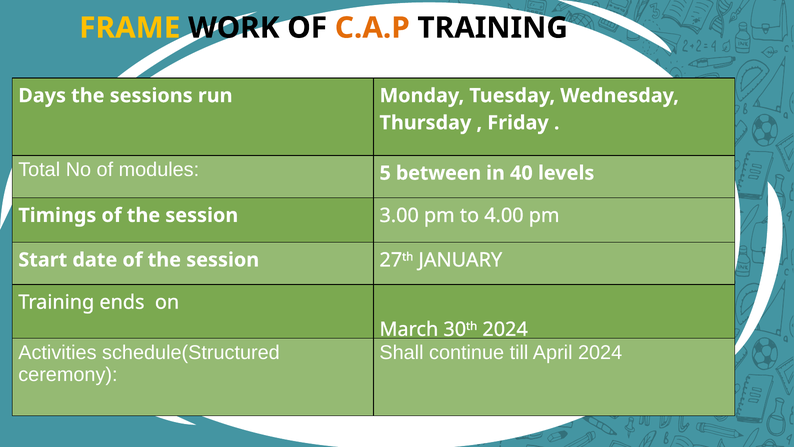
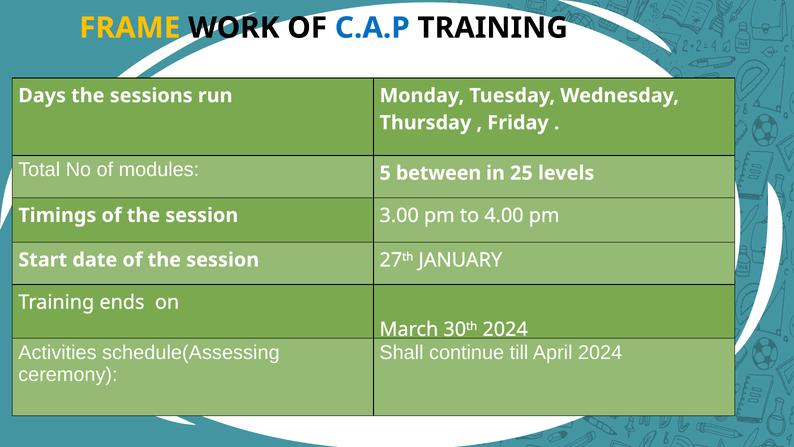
C.A.P colour: orange -> blue (372, 28)
40: 40 -> 25 (521, 173)
schedule(Structured: schedule(Structured -> schedule(Assessing (191, 352)
